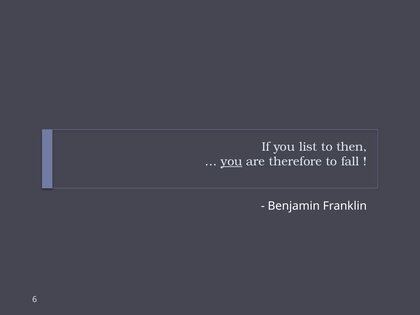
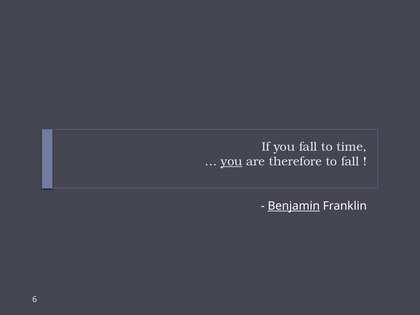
you list: list -> fall (308, 147)
then: then -> time (352, 147)
Benjamin underline: none -> present (294, 206)
